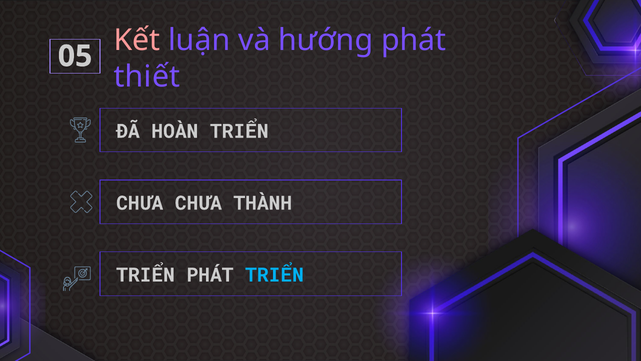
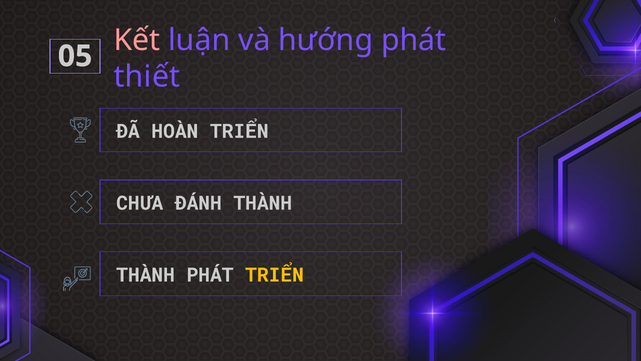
CHƯA CHƯA: CHƯA -> ĐÁNH (198, 203)
TRIỂN: TRIỂN -> THÀNH (146, 275)
TRIỂN colour: light blue -> yellow (275, 275)
